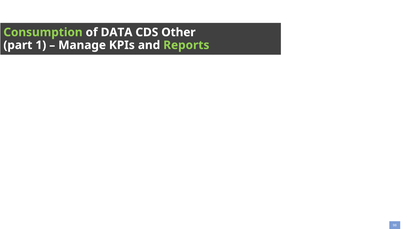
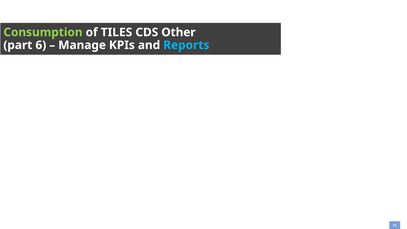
DATA: DATA -> TILES (116, 32)
1: 1 -> 6 (41, 45)
Reports colour: light green -> light blue (186, 45)
